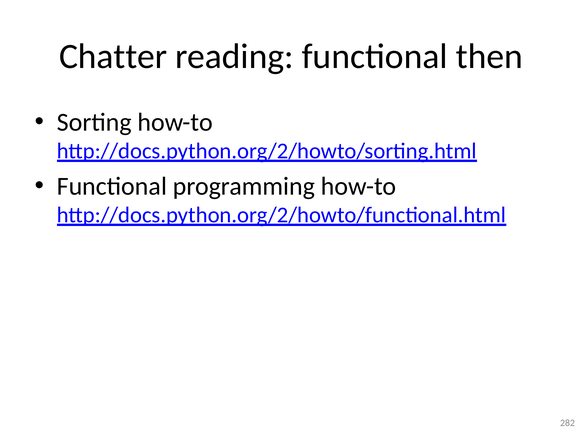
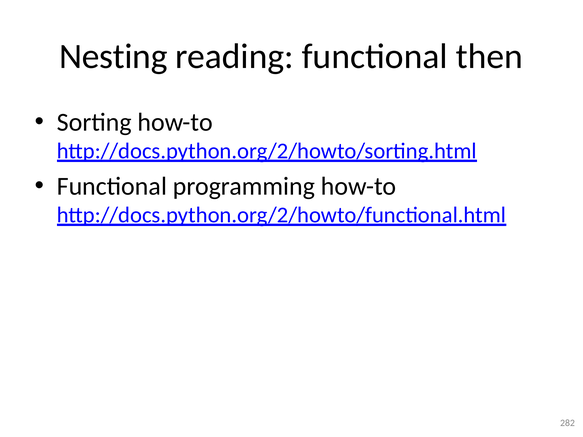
Chatter: Chatter -> Nesting (113, 56)
